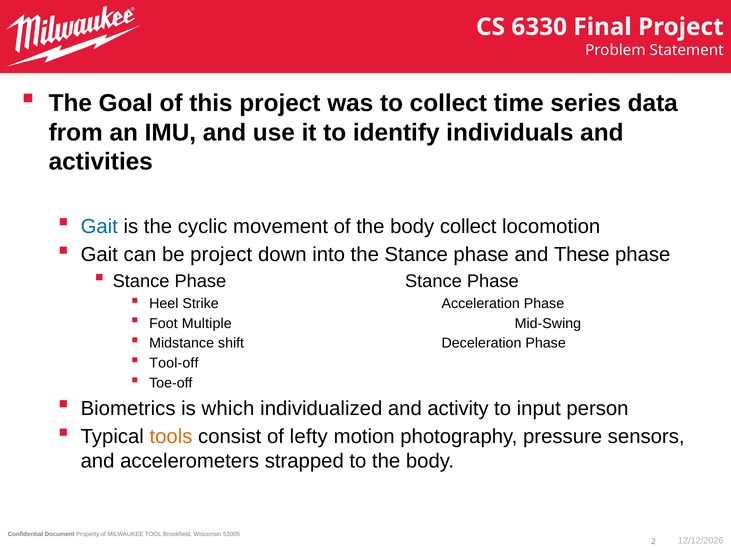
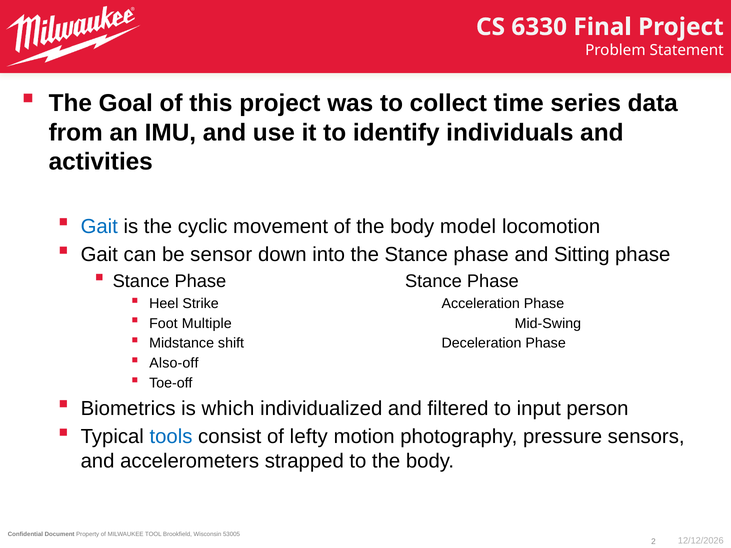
body collect: collect -> model (468, 226)
be project: project -> sensor (221, 255)
These: These -> Sitting (582, 255)
Tool-off: Tool-off -> Also-off (174, 363)
activity: activity -> filtered (458, 408)
tools colour: orange -> blue (171, 437)
